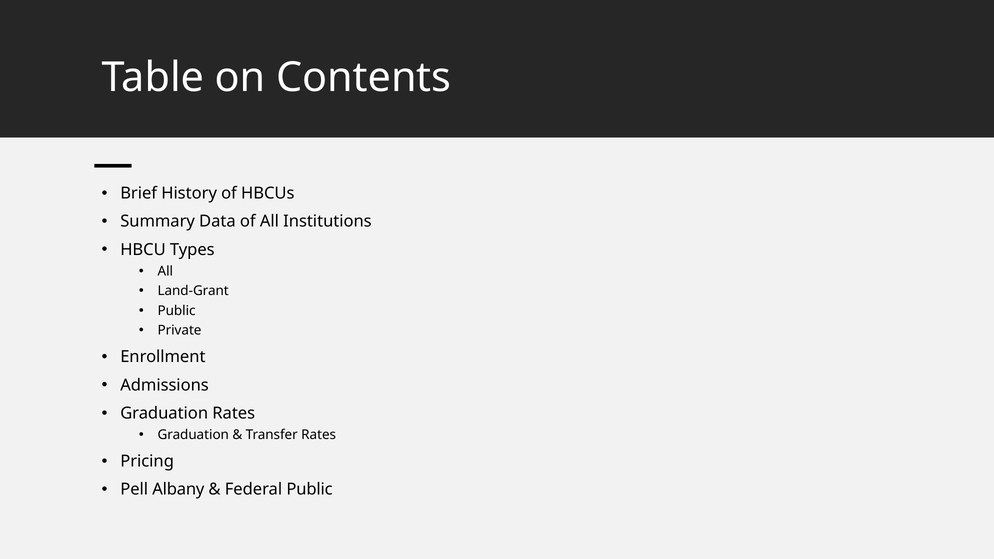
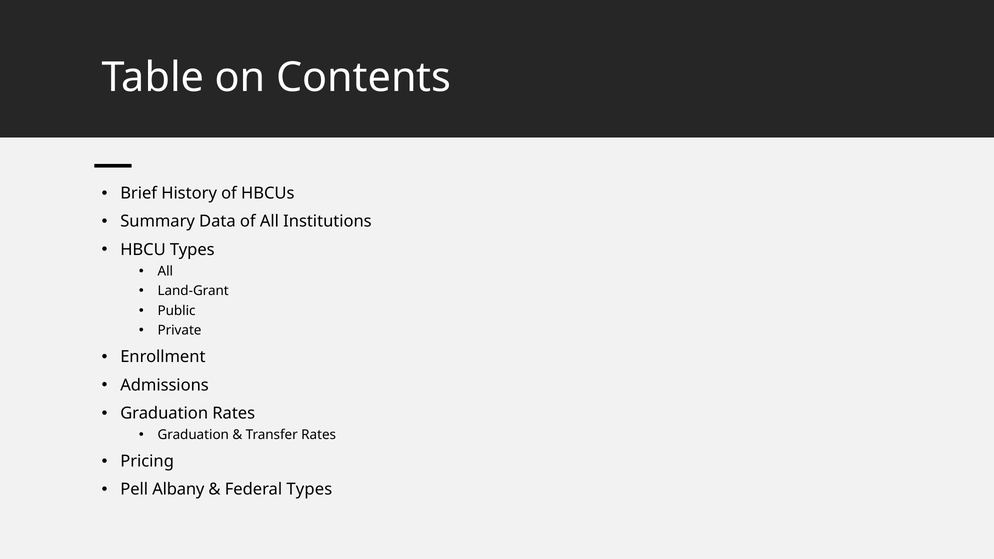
Federal Public: Public -> Types (309, 490)
